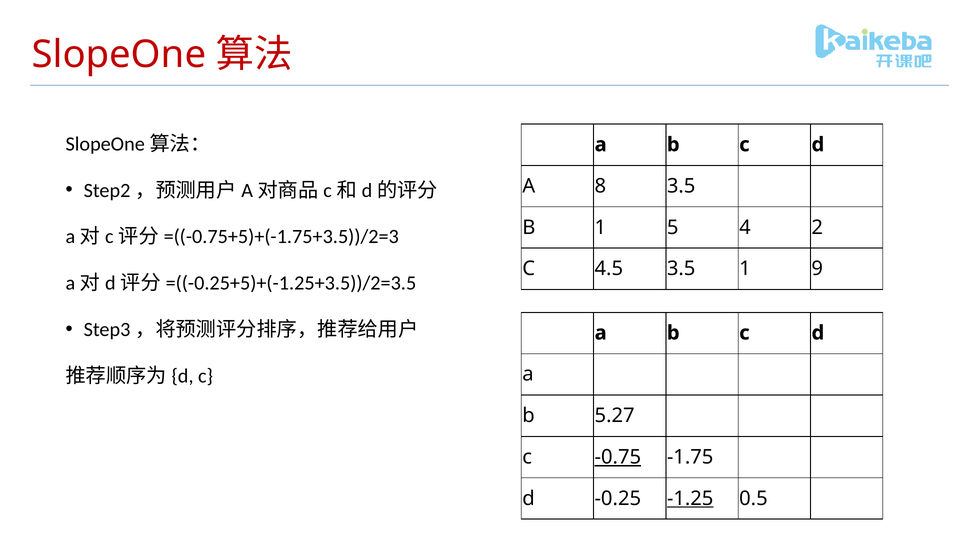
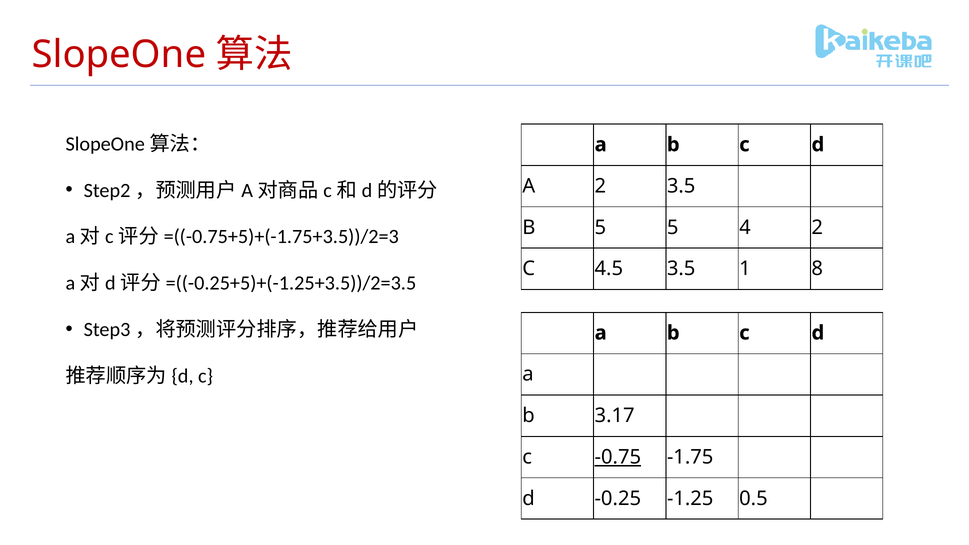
A 8: 8 -> 2 (600, 186)
B 1: 1 -> 5 (600, 227)
9: 9 -> 8 (817, 269)
5.27: 5.27 -> 3.17 (615, 416)
-1.25 underline: present -> none (690, 498)
